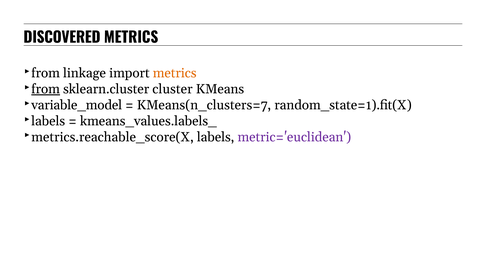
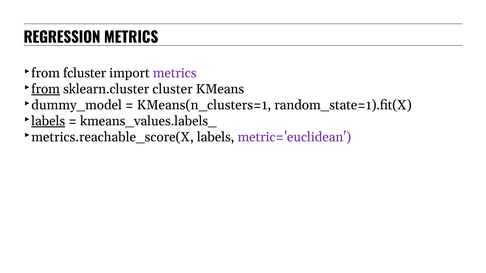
DISCOVERED: DISCOVERED -> REGRESSION (62, 38)
linkage: linkage -> fcluster (85, 73)
metrics colour: orange -> purple (175, 73)
variable_model: variable_model -> dummy_model (77, 105)
KMeans(n_clusters=7: KMeans(n_clusters=7 -> KMeans(n_clusters=1 (204, 105)
labels underline: none -> present (48, 121)
